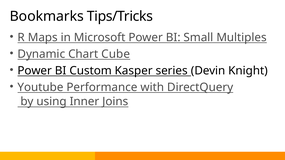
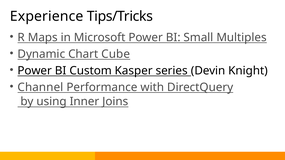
Bookmarks: Bookmarks -> Experience (47, 16)
Youtube: Youtube -> Channel (40, 87)
